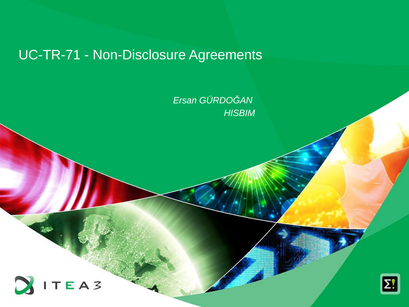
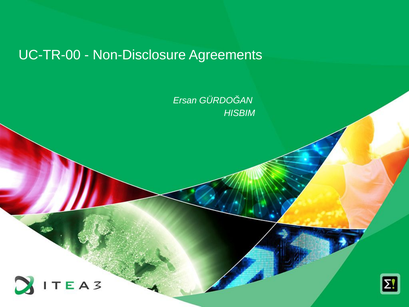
UC-TR-71: UC-TR-71 -> UC-TR-00 (50, 55)
